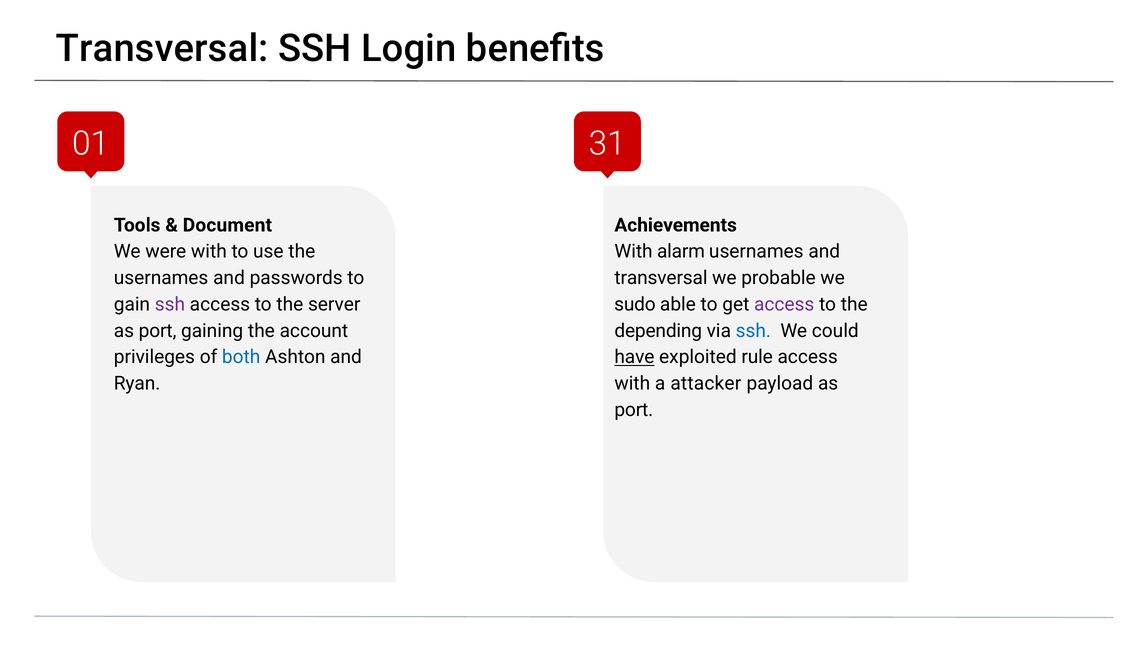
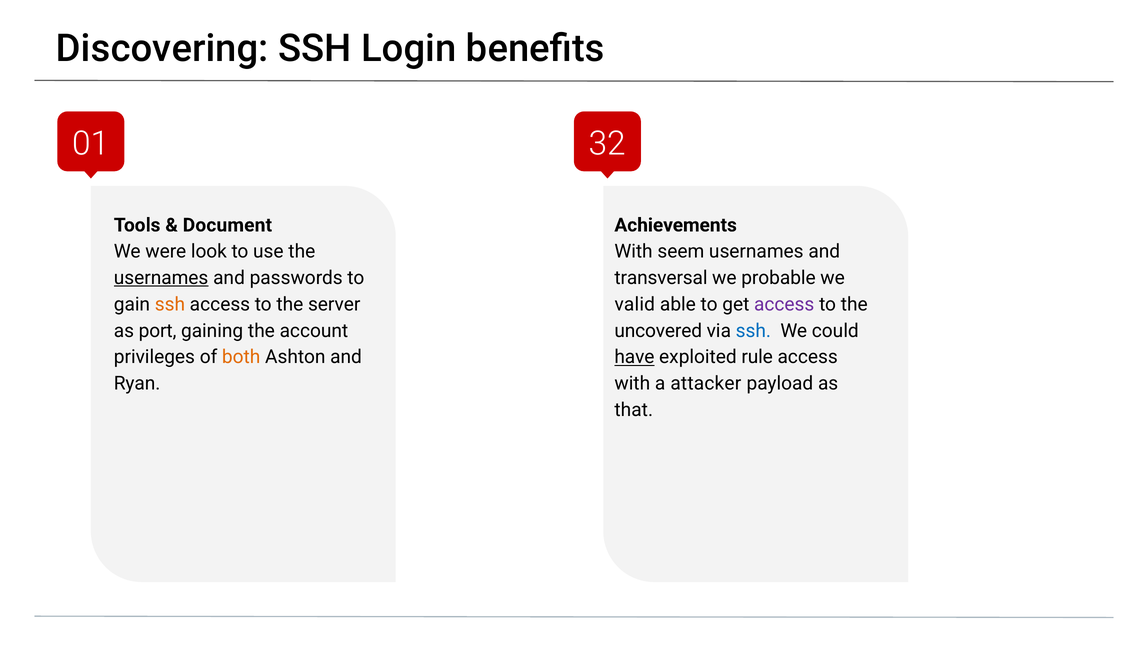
Transversal: Transversal -> Discovering (162, 49)
31: 31 -> 32 (607, 144)
were with: with -> look (209, 251)
alarm: alarm -> seem (681, 251)
usernames underline: none -> present (161, 278)
ssh colour: purple -> orange (170, 304)
sudo: sudo -> valid (635, 304)
depending: depending -> uncovered (658, 331)
both colour: blue -> orange (241, 357)
port: port -> that (634, 410)
